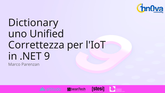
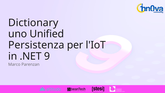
Correttezza: Correttezza -> Persistenza (36, 45)
